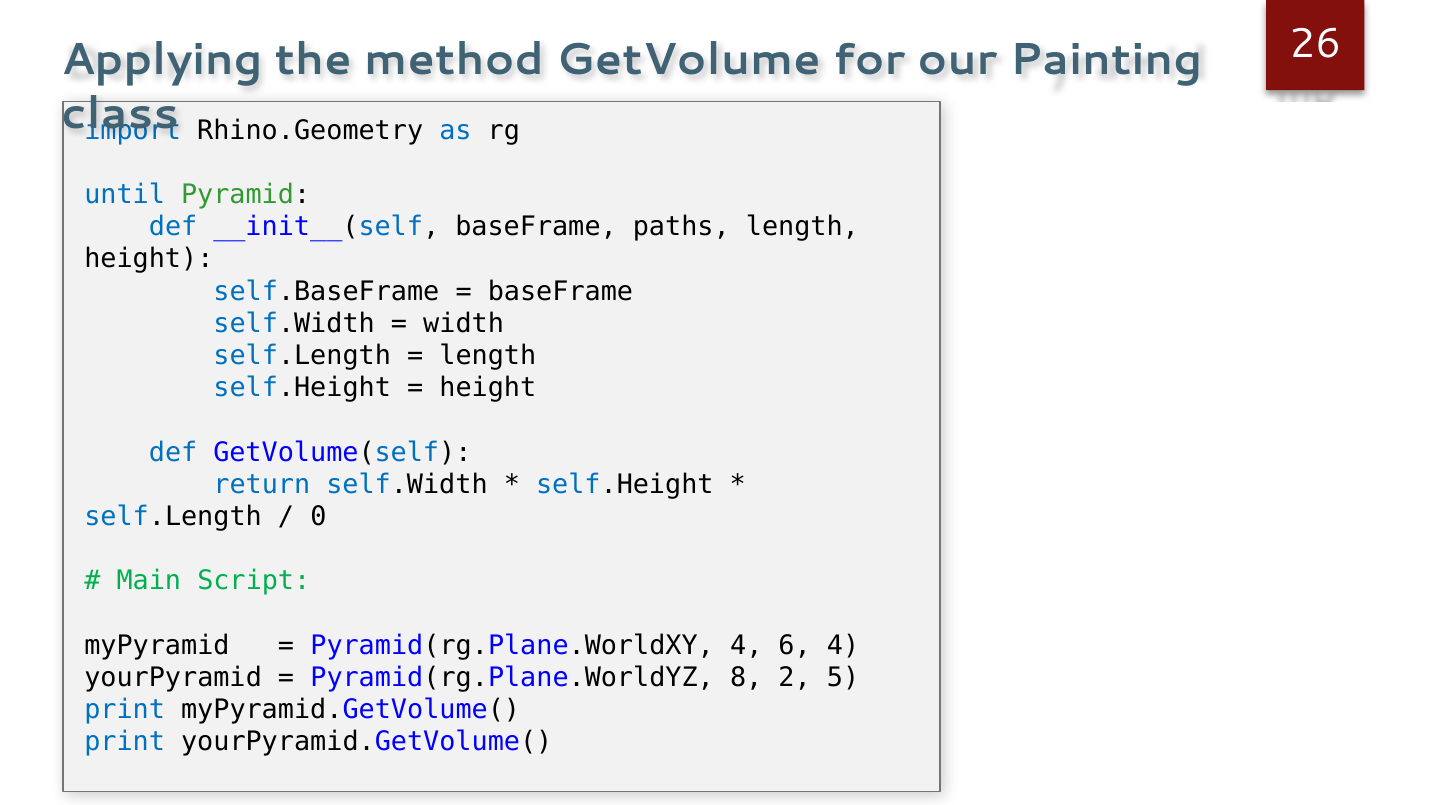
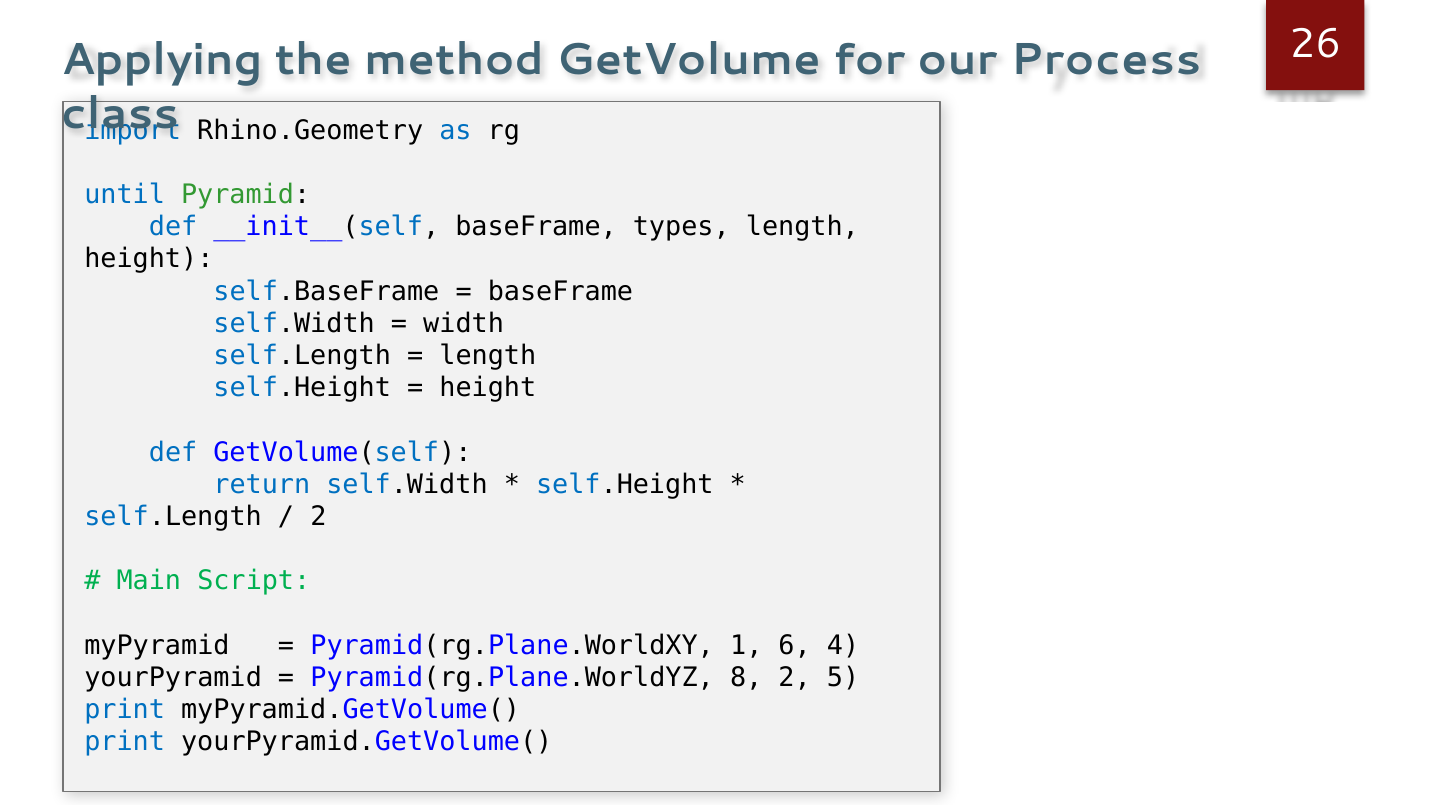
Painting: Painting -> Process (1106, 60)
paths: paths -> types (681, 227)
0: 0 -> 2 (318, 517)
Pyramid(rg.Plane.WorldXY 4: 4 -> 1 (746, 645)
